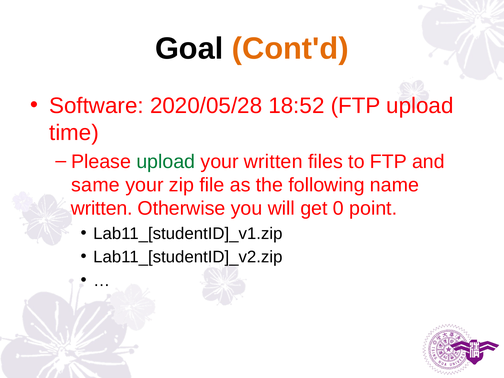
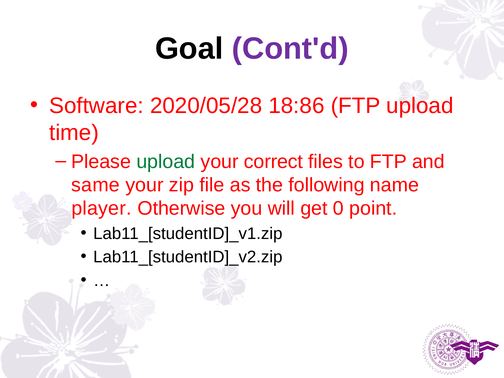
Cont'd colour: orange -> purple (290, 49)
18:52: 18:52 -> 18:86 (296, 106)
your written: written -> correct (273, 162)
written: written -> player (102, 209)
